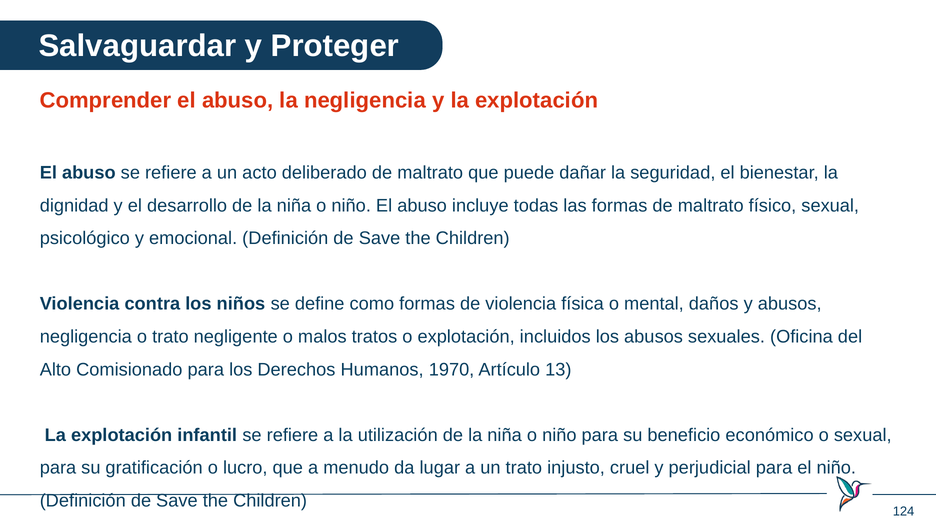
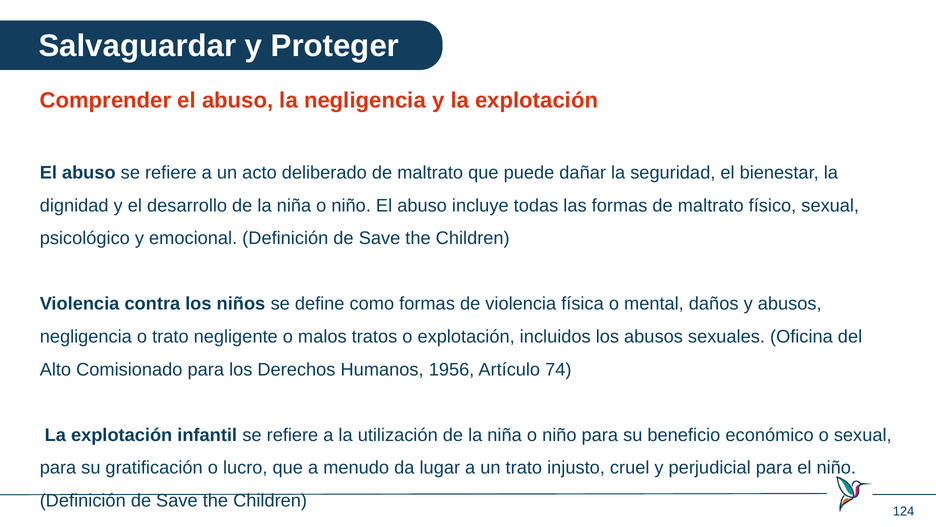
1970: 1970 -> 1956 (452, 369)
13: 13 -> 74 (558, 369)
